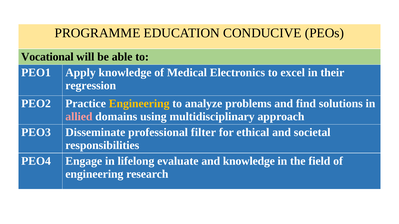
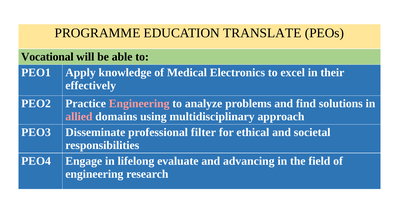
CONDUCIVE: CONDUCIVE -> TRANSLATE (262, 33)
regression: regression -> effectively (91, 86)
Engineering colour: yellow -> pink (139, 104)
and knowledge: knowledge -> advancing (249, 161)
